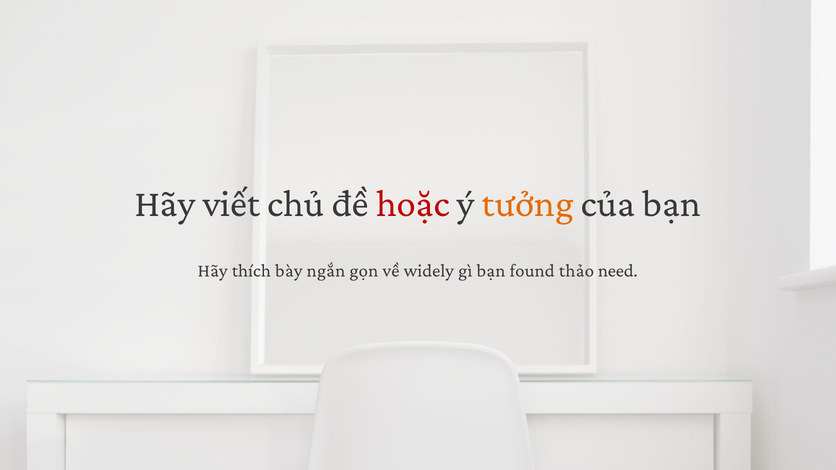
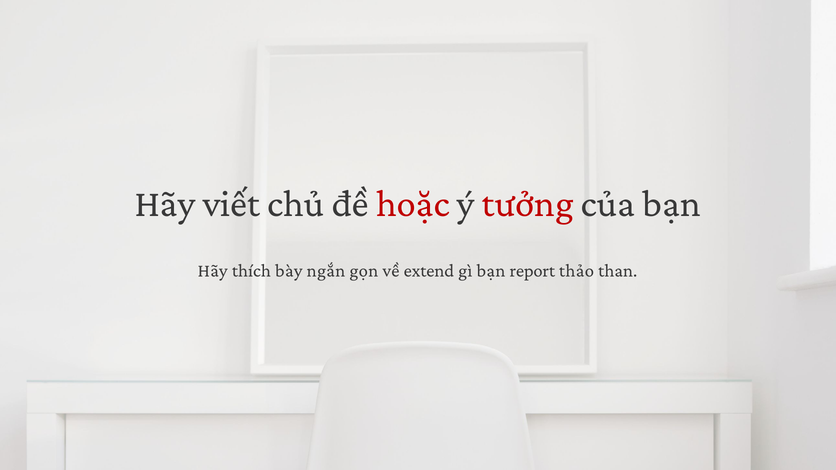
tưởng colour: orange -> red (528, 204)
widely: widely -> extend (429, 271)
found: found -> report (532, 271)
need: need -> than (618, 271)
